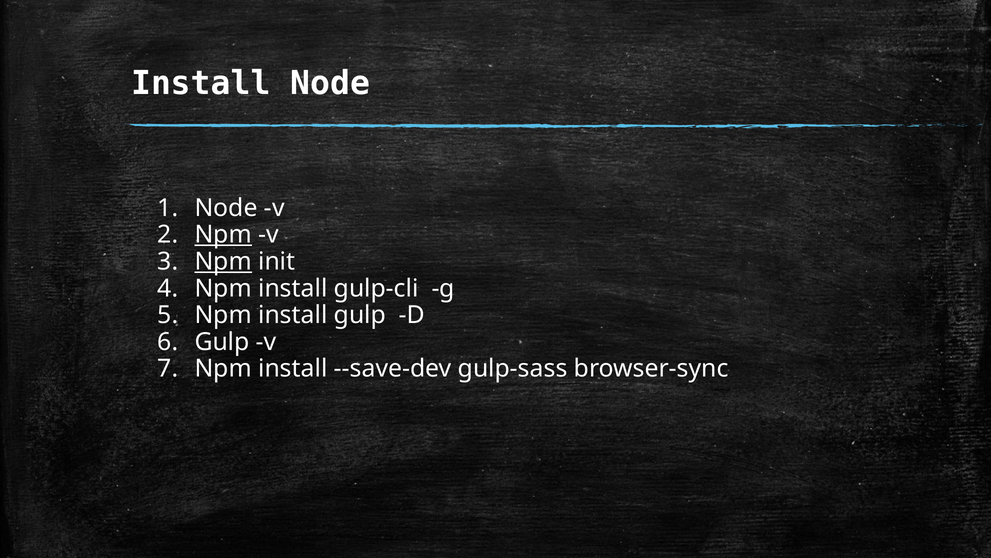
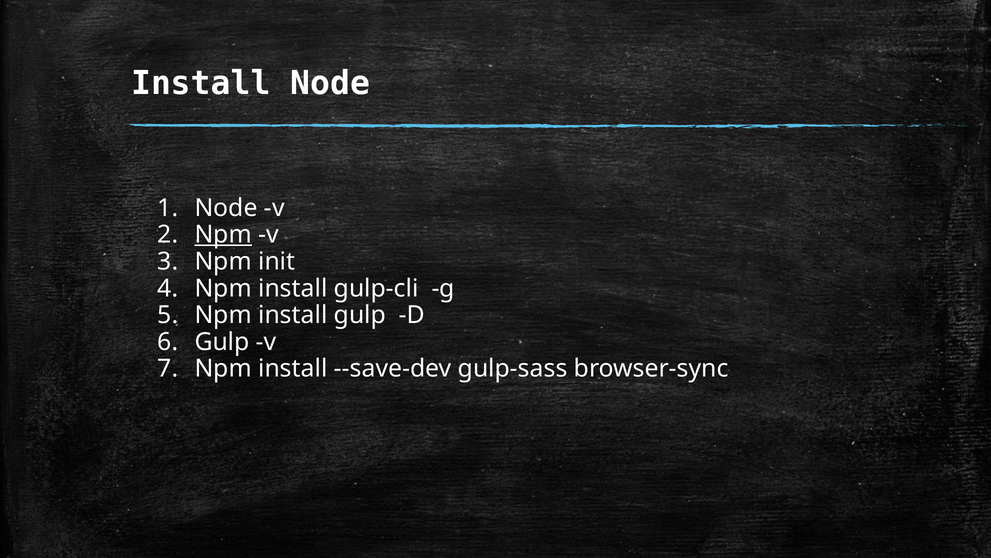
Npm underline: present -> none (223, 261)
